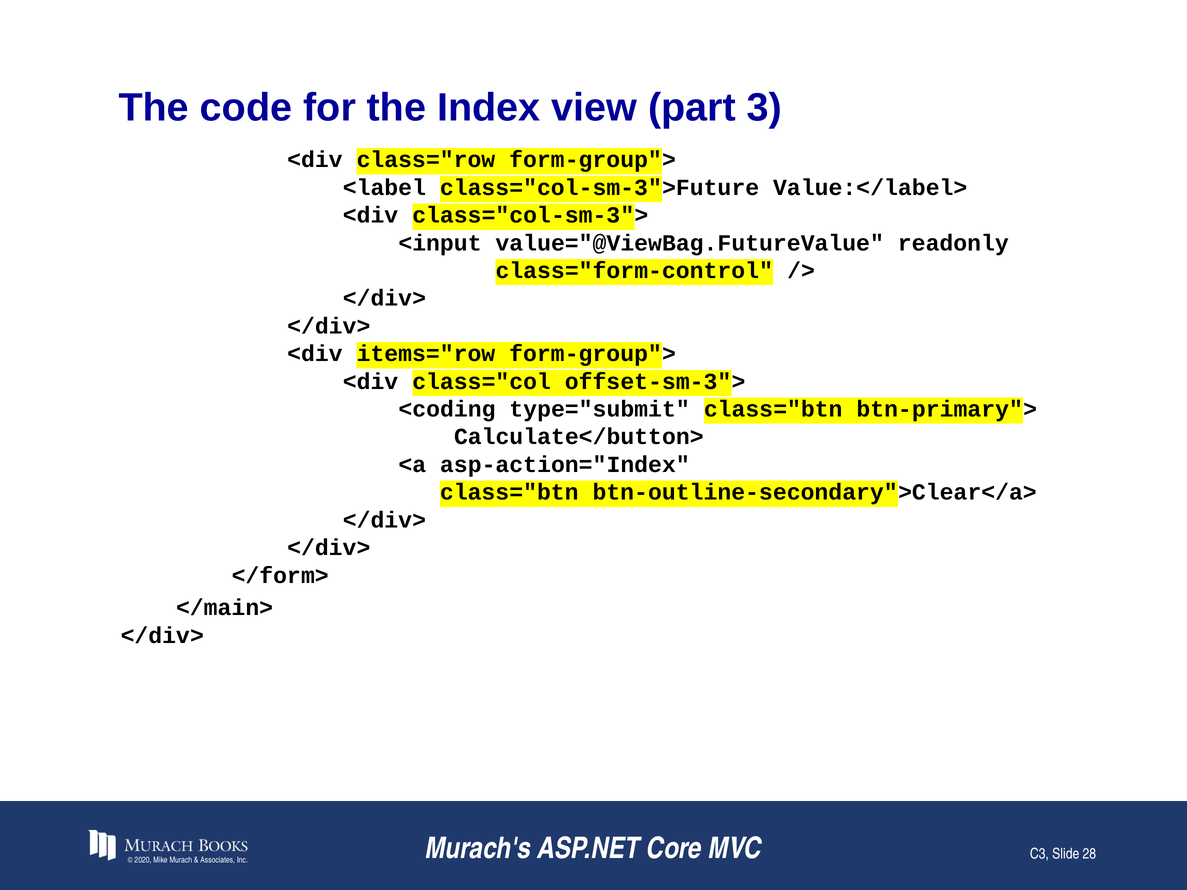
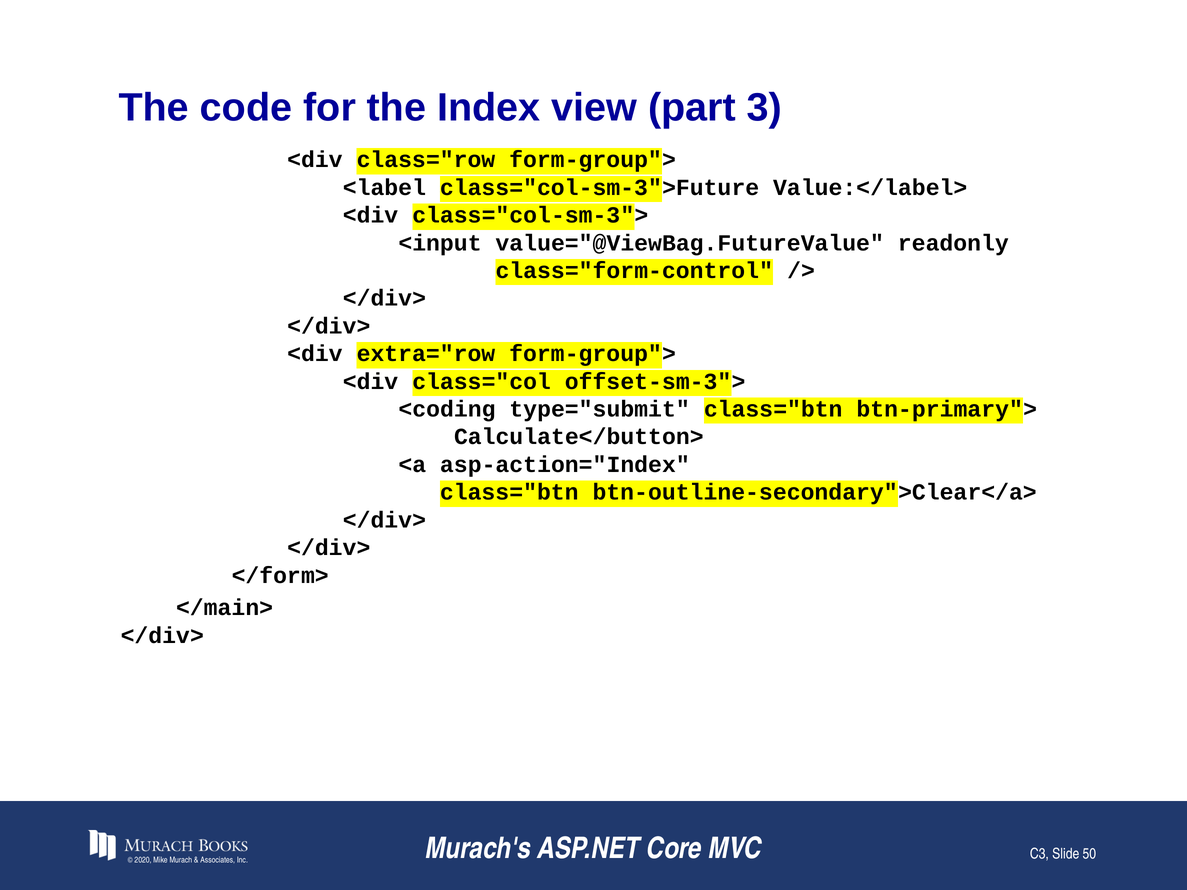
items="row: items="row -> extra="row (426, 354)
28: 28 -> 50 (1089, 854)
